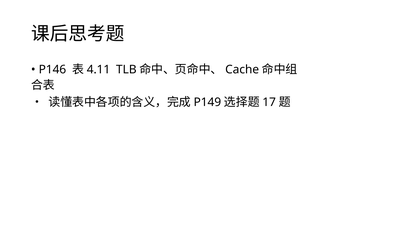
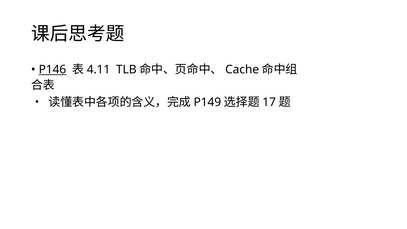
P146 underline: none -> present (52, 70)
